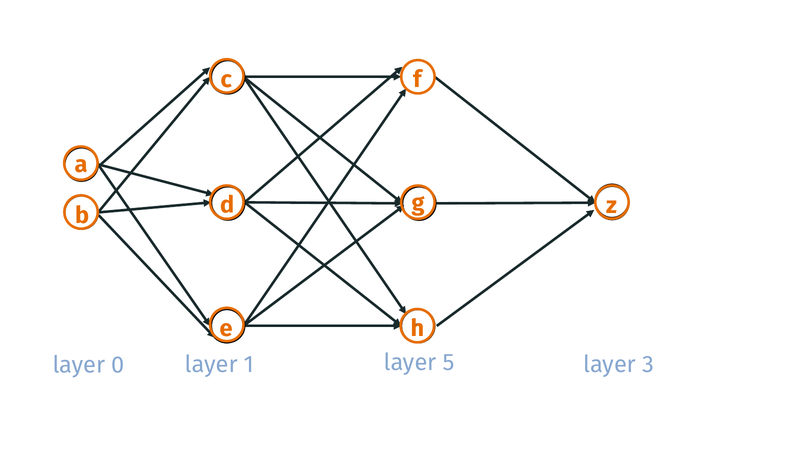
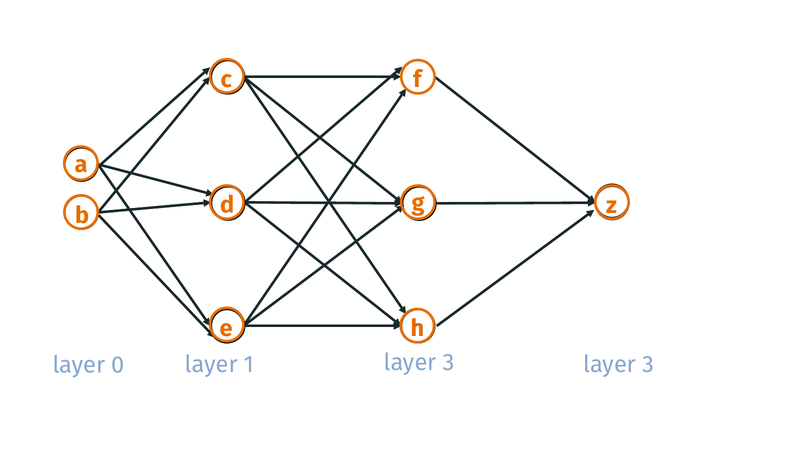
5: 5 -> 3 (449, 362)
